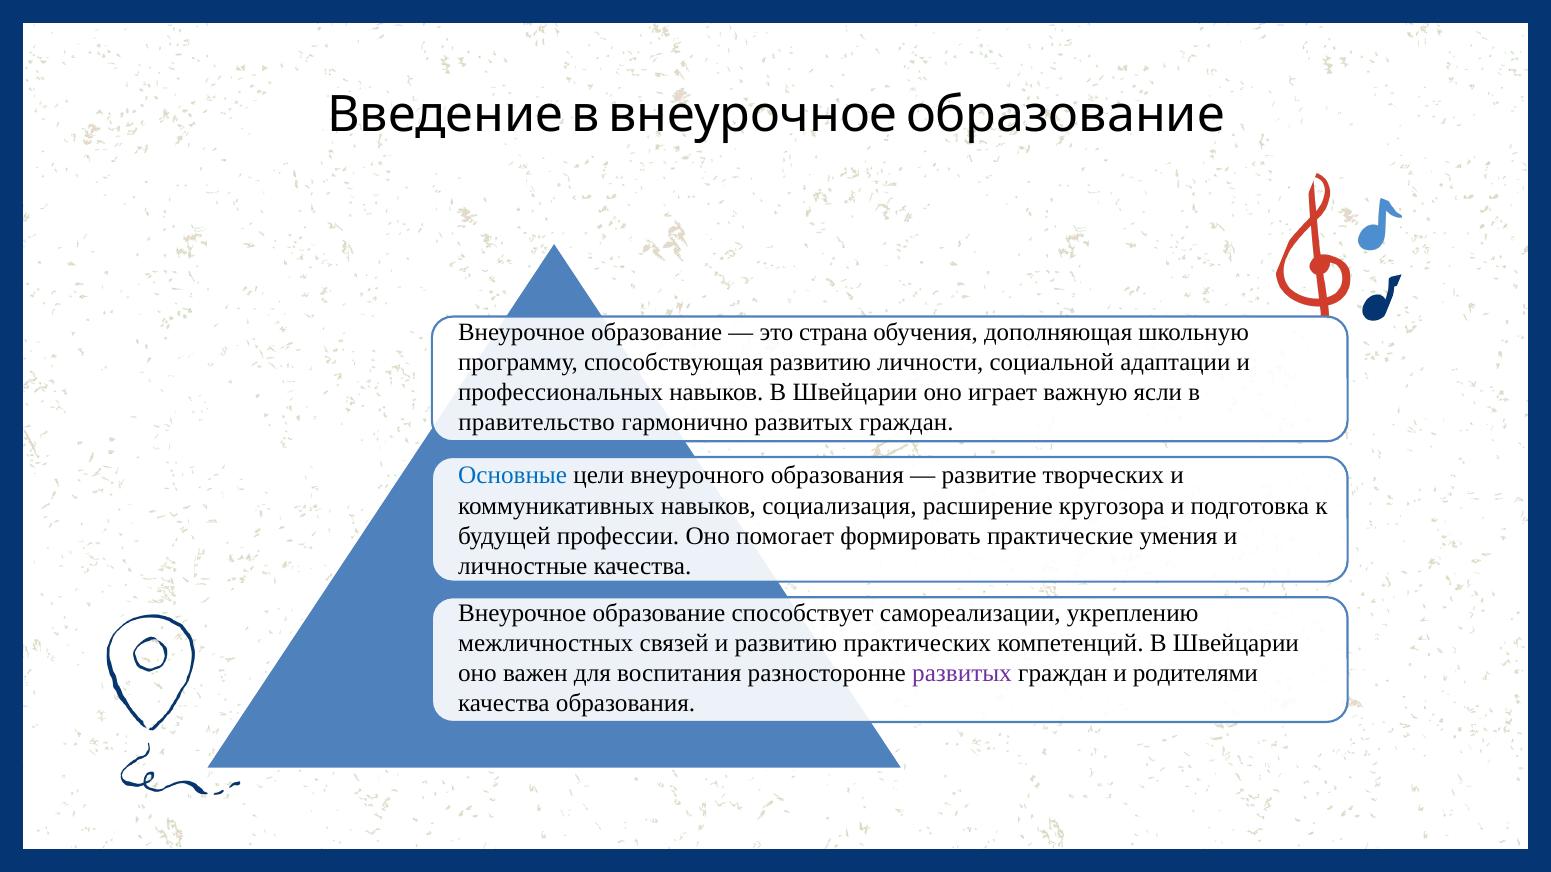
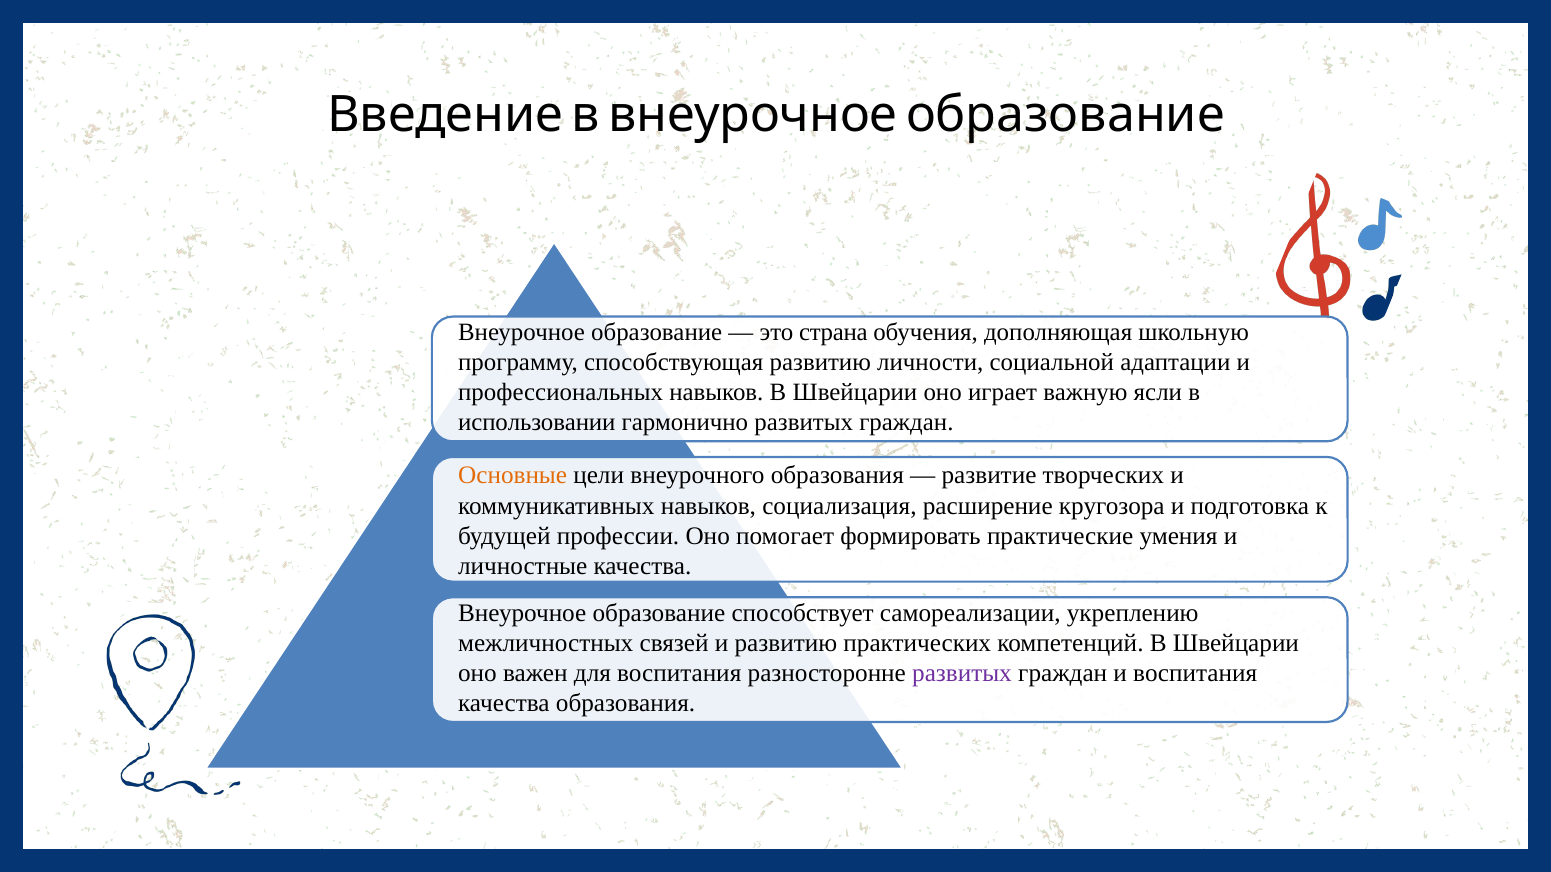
правительство: правительство -> использовании (537, 422)
Основные colour: blue -> orange (513, 476)
и родителями: родителями -> воспитания (1195, 674)
